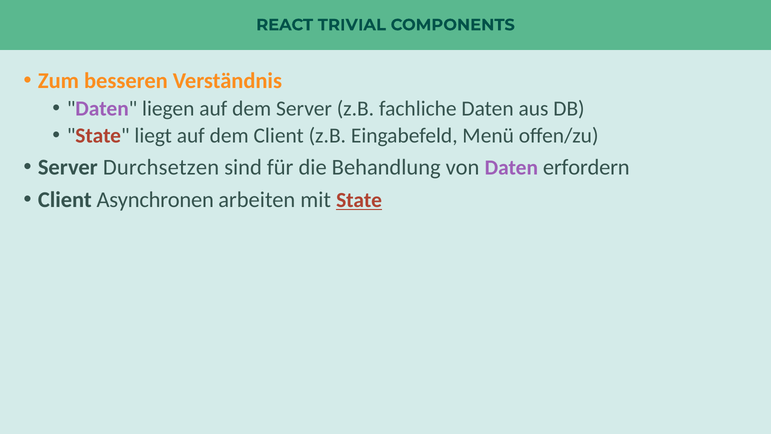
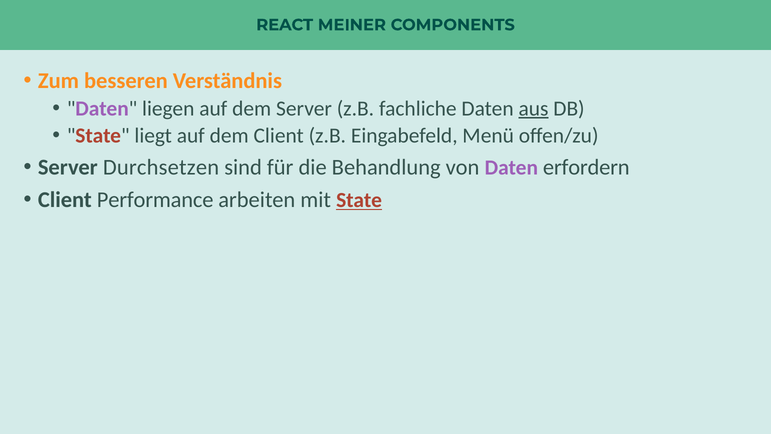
TRIVIAL: TRIVIAL -> MEINER (352, 25)
aus underline: none -> present (533, 108)
Asynchronen: Asynchronen -> Performance (155, 200)
